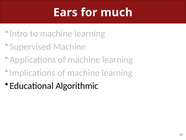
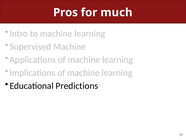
Ears: Ears -> Pros (66, 12)
Algorithmic: Algorithmic -> Predictions (77, 86)
